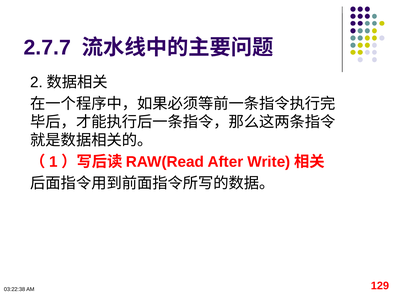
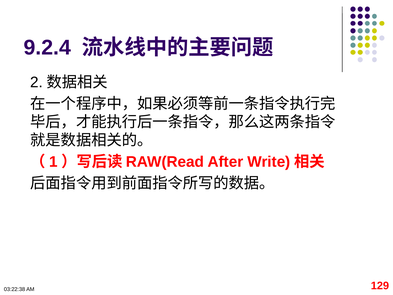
2.7.7: 2.7.7 -> 9.2.4 (47, 48)
